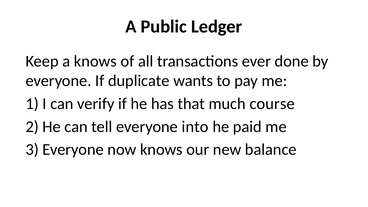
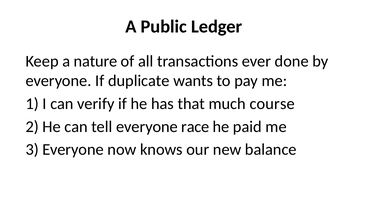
a knows: knows -> nature (95, 61)
into: into -> race (195, 127)
